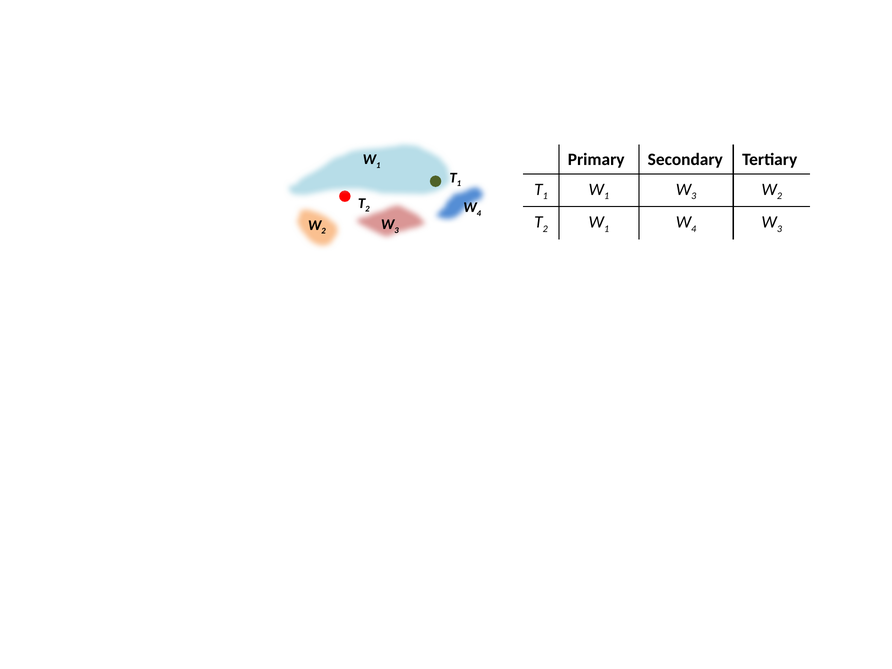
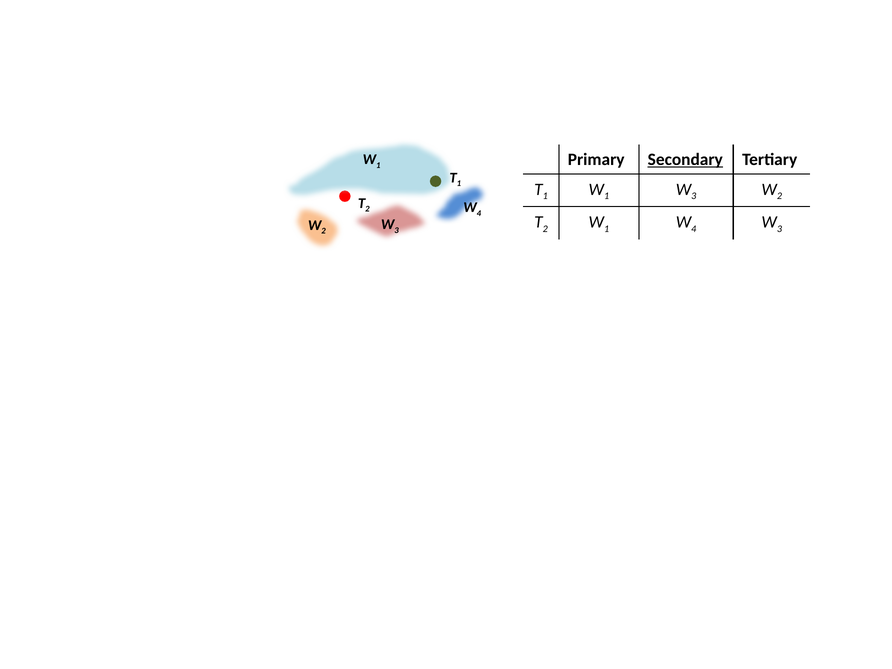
Secondary underline: none -> present (685, 160)
